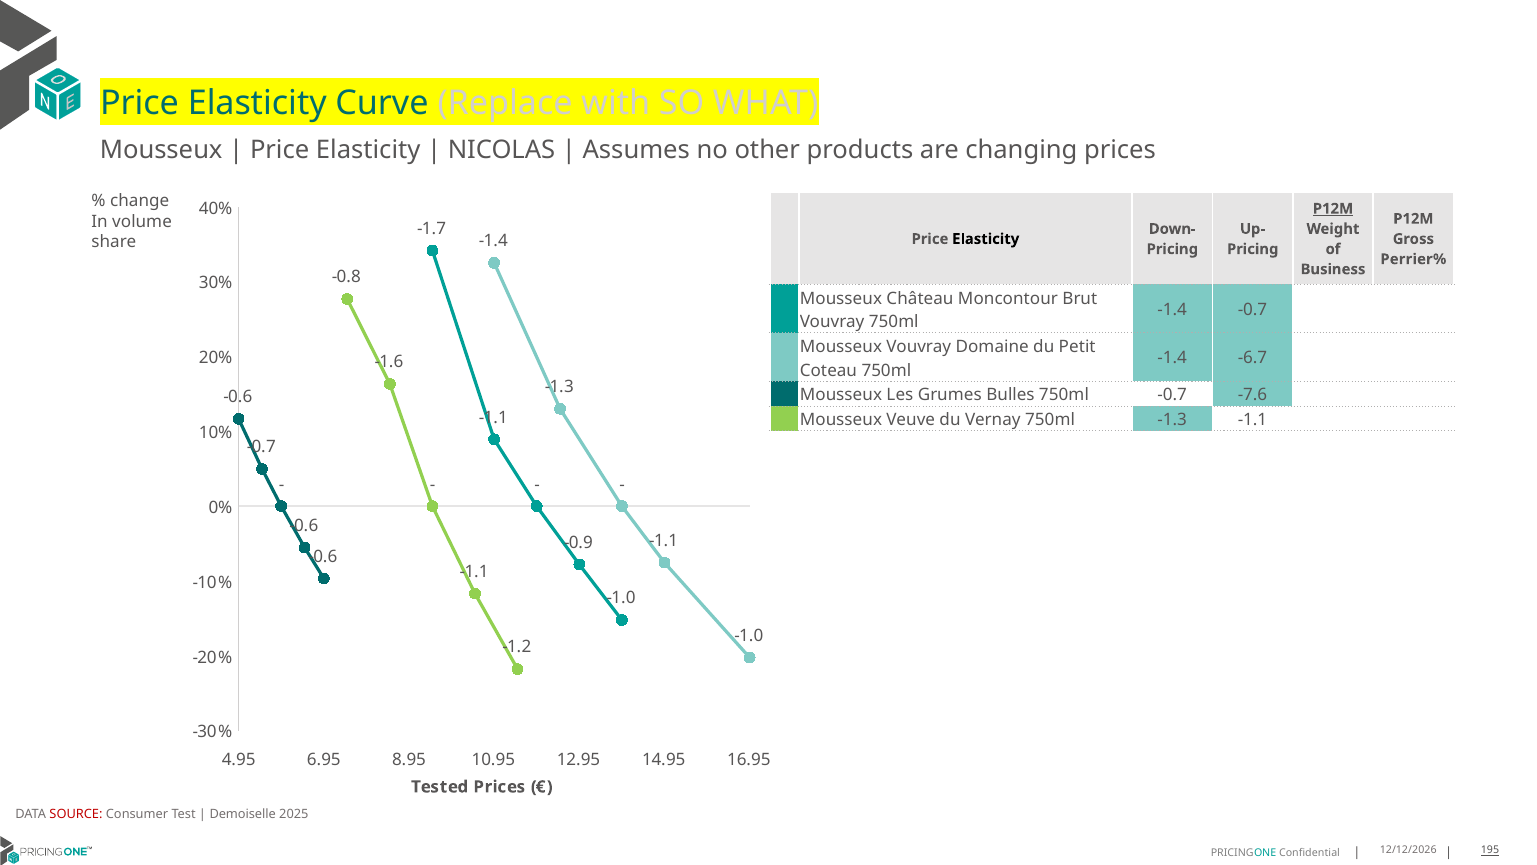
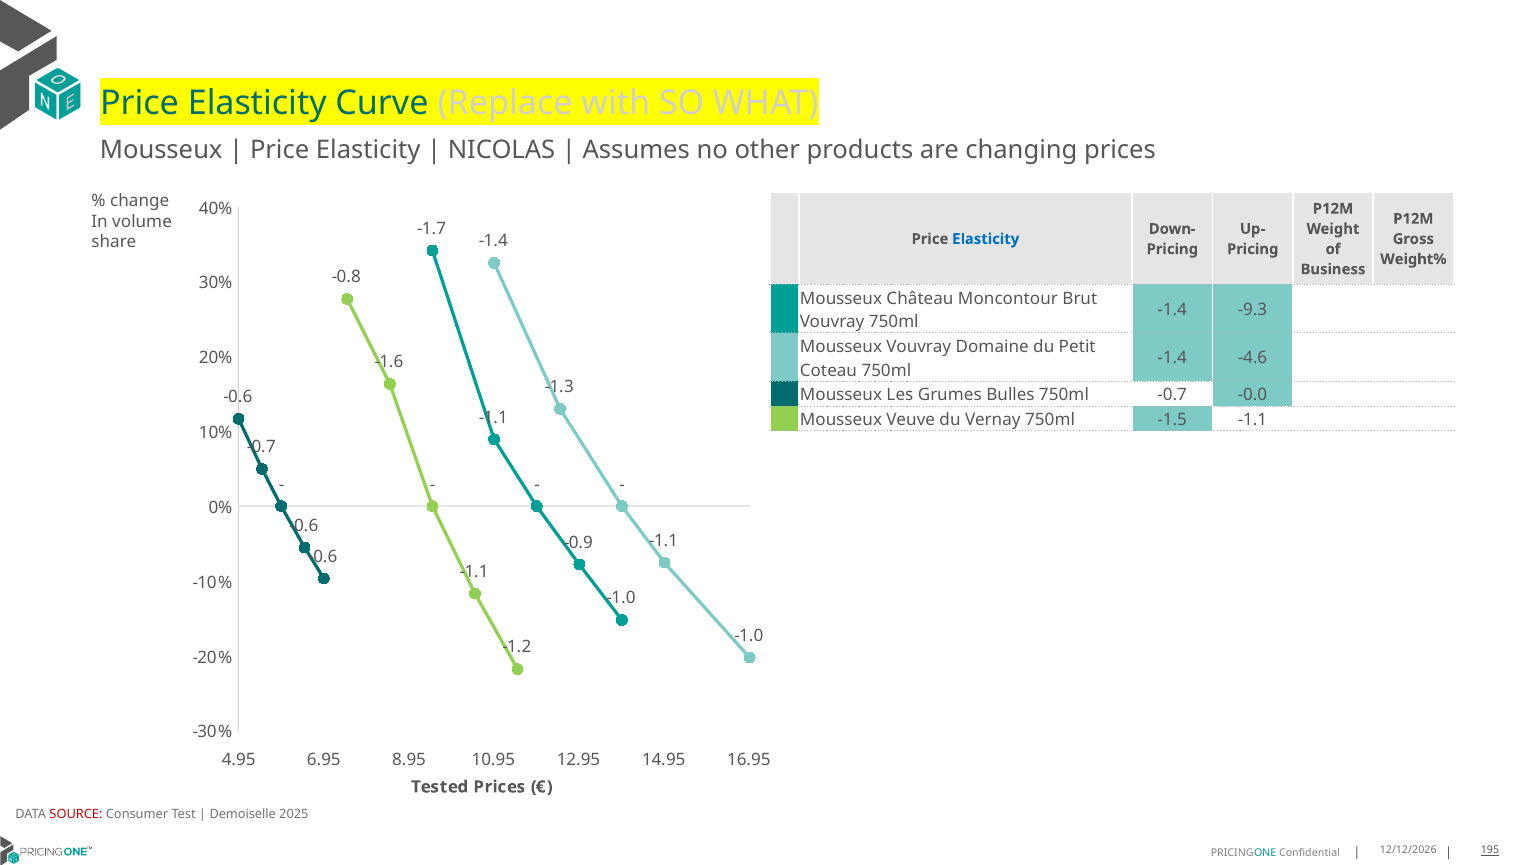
P12M underline: present -> none (1333, 209)
Elasticity colour: black -> blue (986, 239)
Perrier%: Perrier% -> Weight% (1413, 259)
-1.4 -0.7: -0.7 -> -9.3 (1253, 310)
-6.7: -6.7 -> -4.6 (1253, 358)
-7.6: -7.6 -> -0.0 (1253, 395)
750ml -1.3: -1.3 -> -1.5 (1172, 420)
